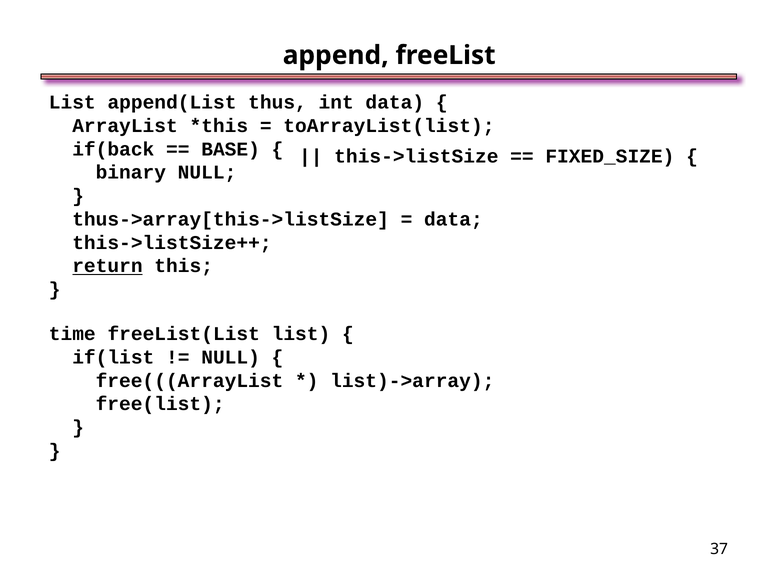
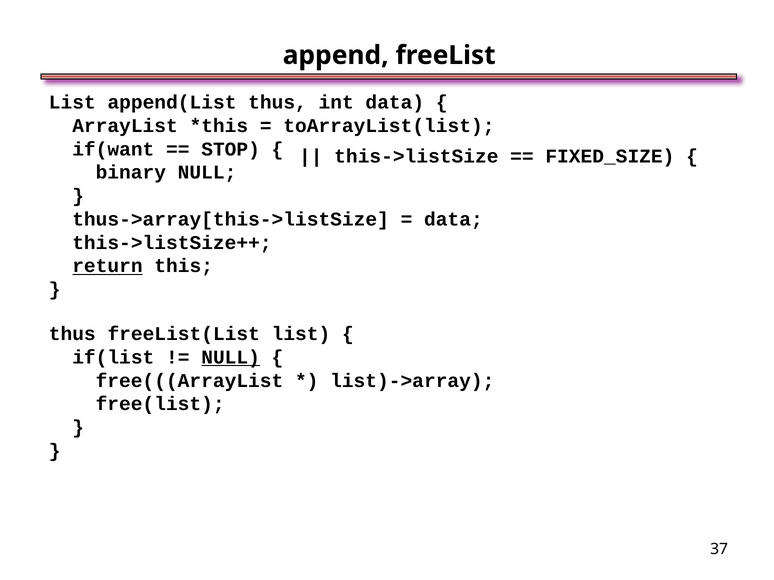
if(back: if(back -> if(want (113, 149)
BASE: BASE -> STOP (231, 149)
time: time -> thus (72, 334)
NULL underline: none -> present (231, 358)
